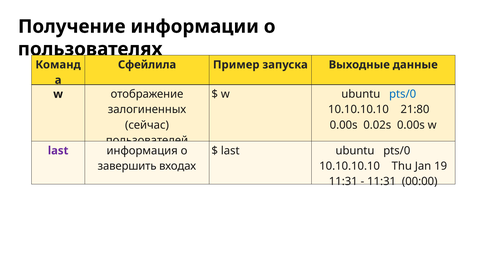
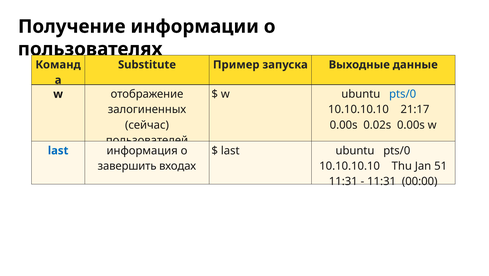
Сфейлила: Сфейлила -> Substitute (147, 65)
21:80: 21:80 -> 21:17 (415, 109)
last colour: purple -> blue (58, 150)
19: 19 -> 51 (441, 166)
